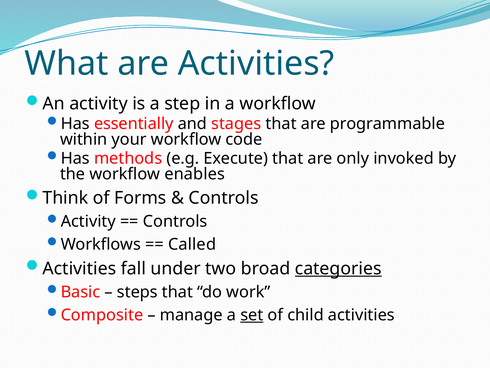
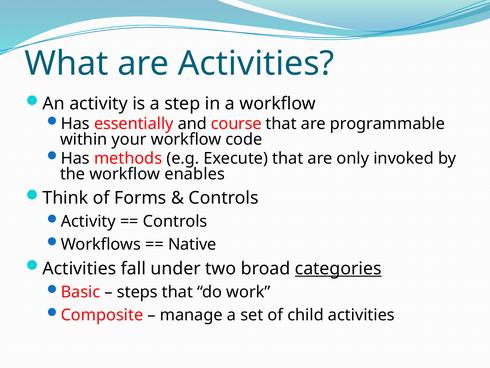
stages: stages -> course (236, 123)
Called: Called -> Native (192, 244)
set underline: present -> none (252, 315)
